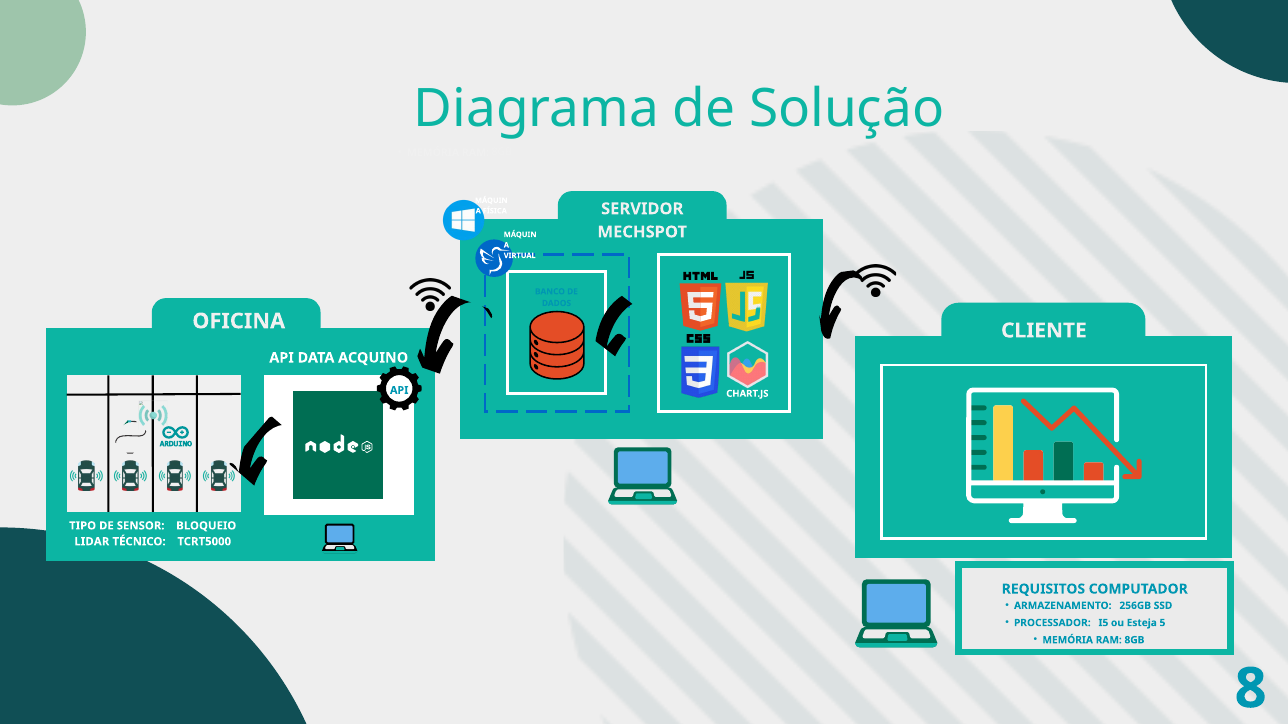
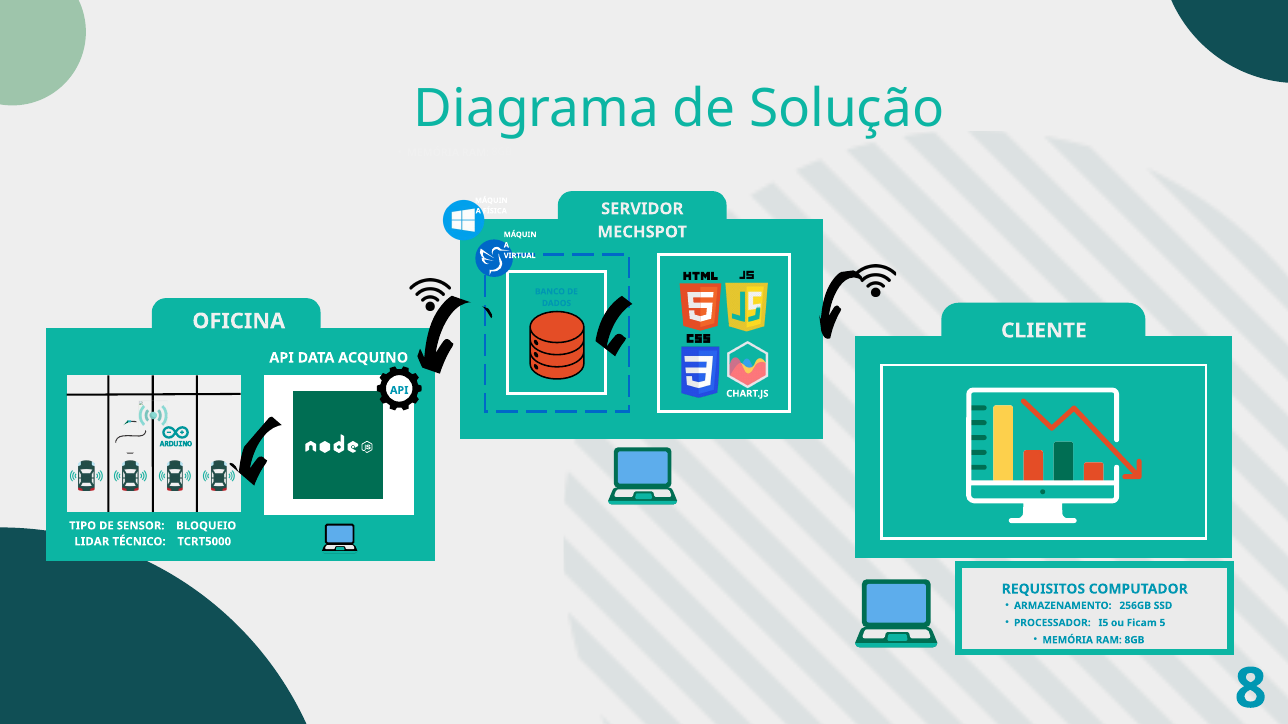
Esteja: Esteja -> Ficam (1142, 623)
